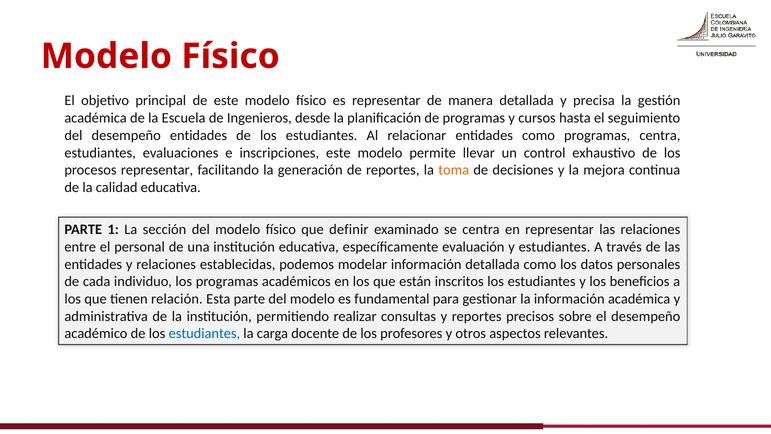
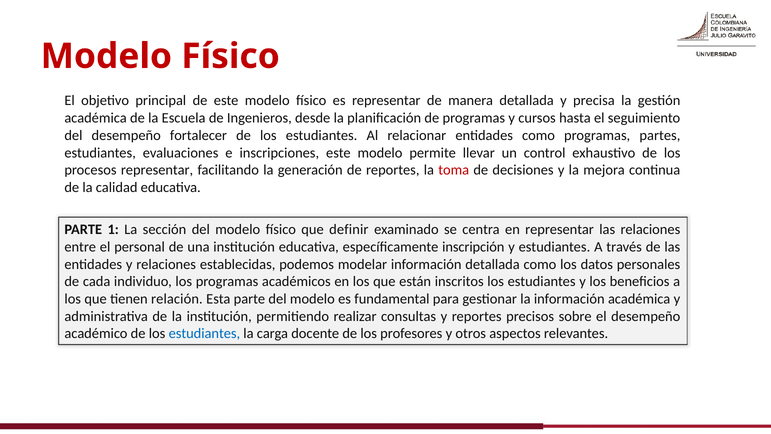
desempeño entidades: entidades -> fortalecer (198, 135)
programas centra: centra -> partes (660, 135)
toma colour: orange -> red (454, 170)
evaluación: evaluación -> inscripción (473, 247)
